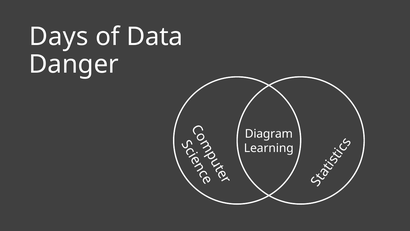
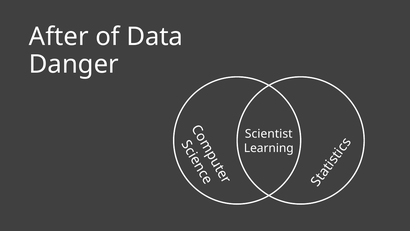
Days: Days -> After (59, 37)
Diagram: Diagram -> Scientist (269, 134)
